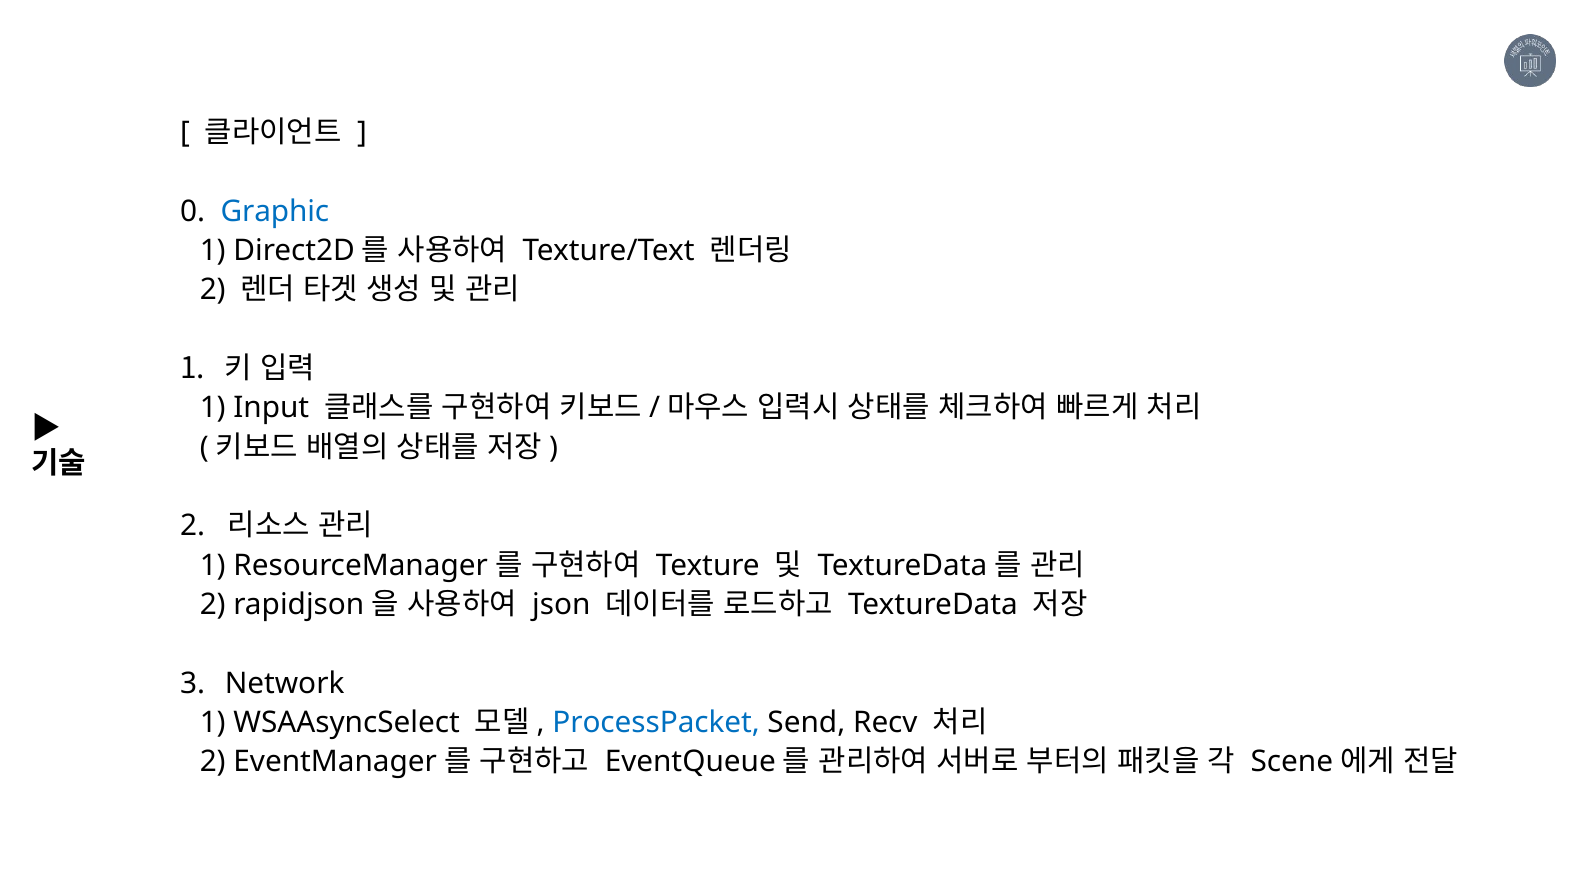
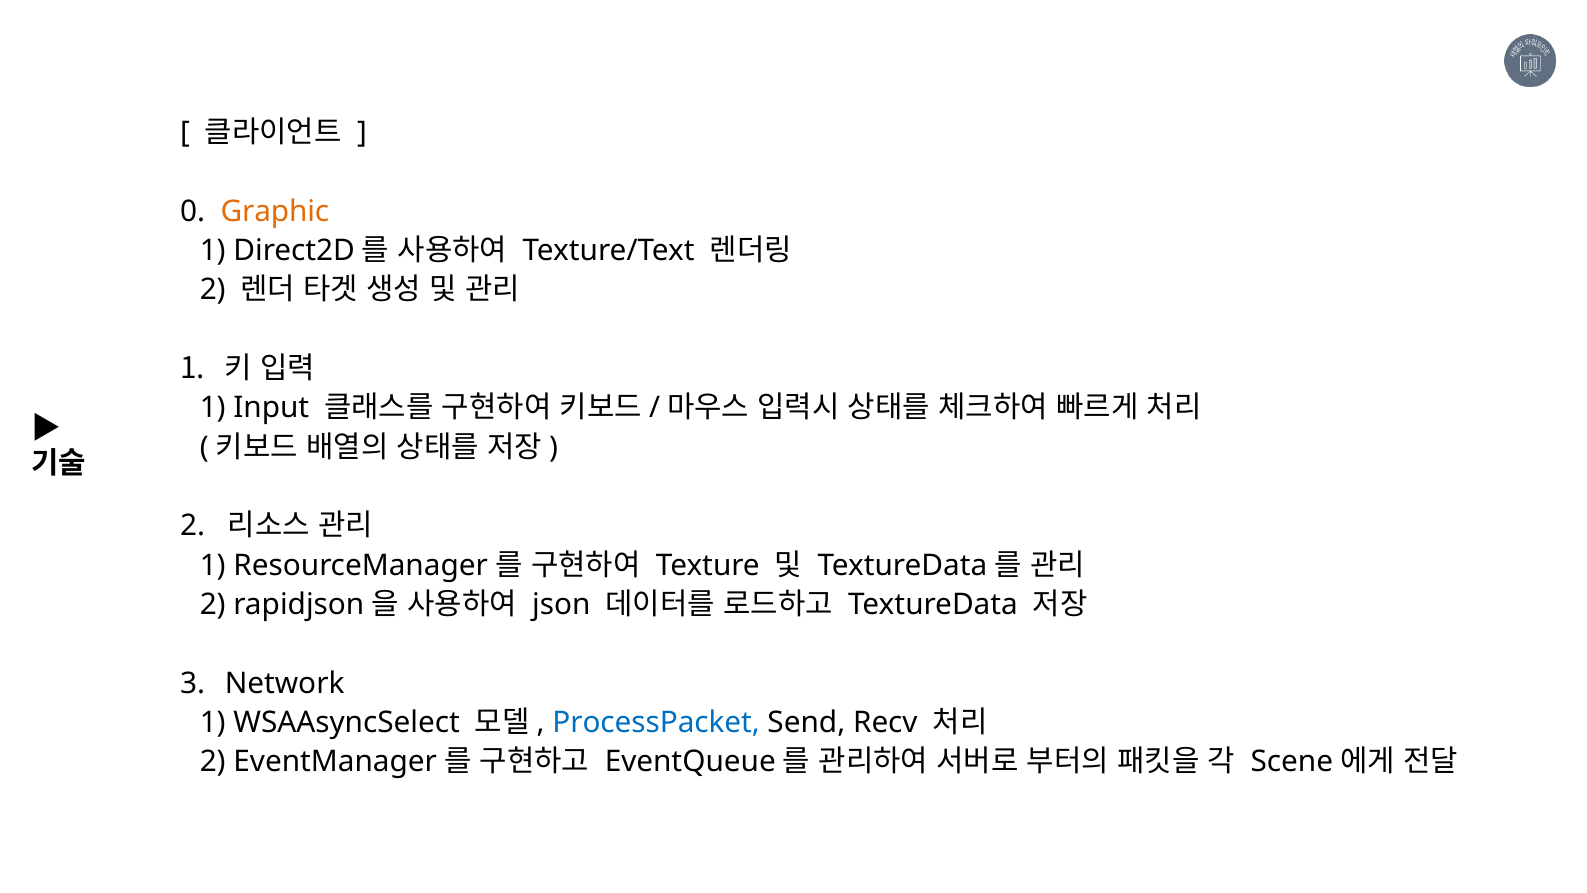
Graphic colour: blue -> orange (275, 211)
